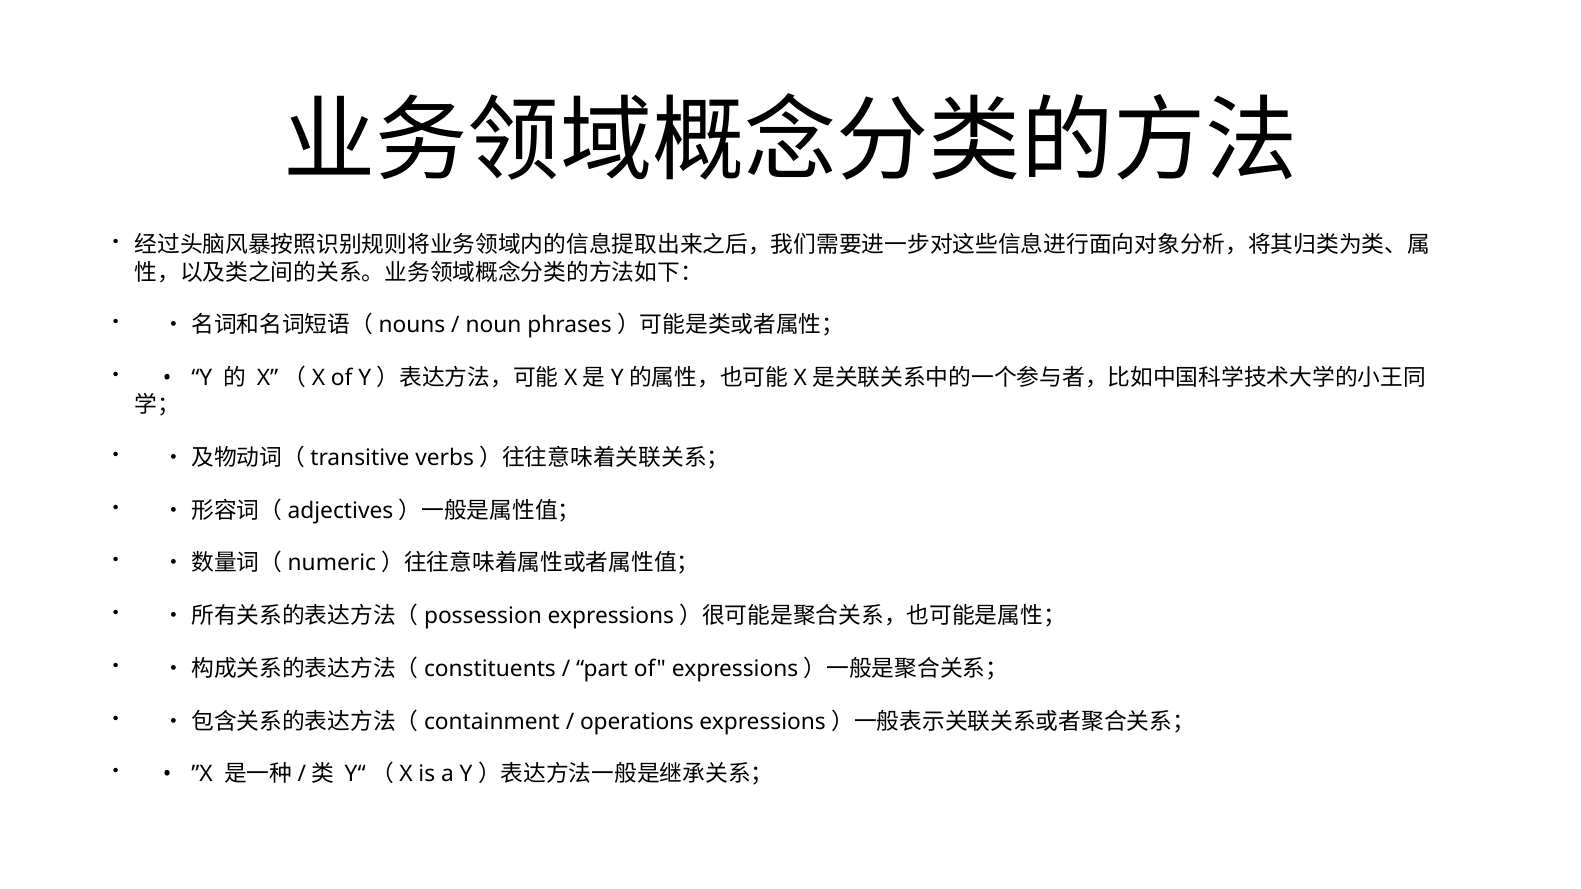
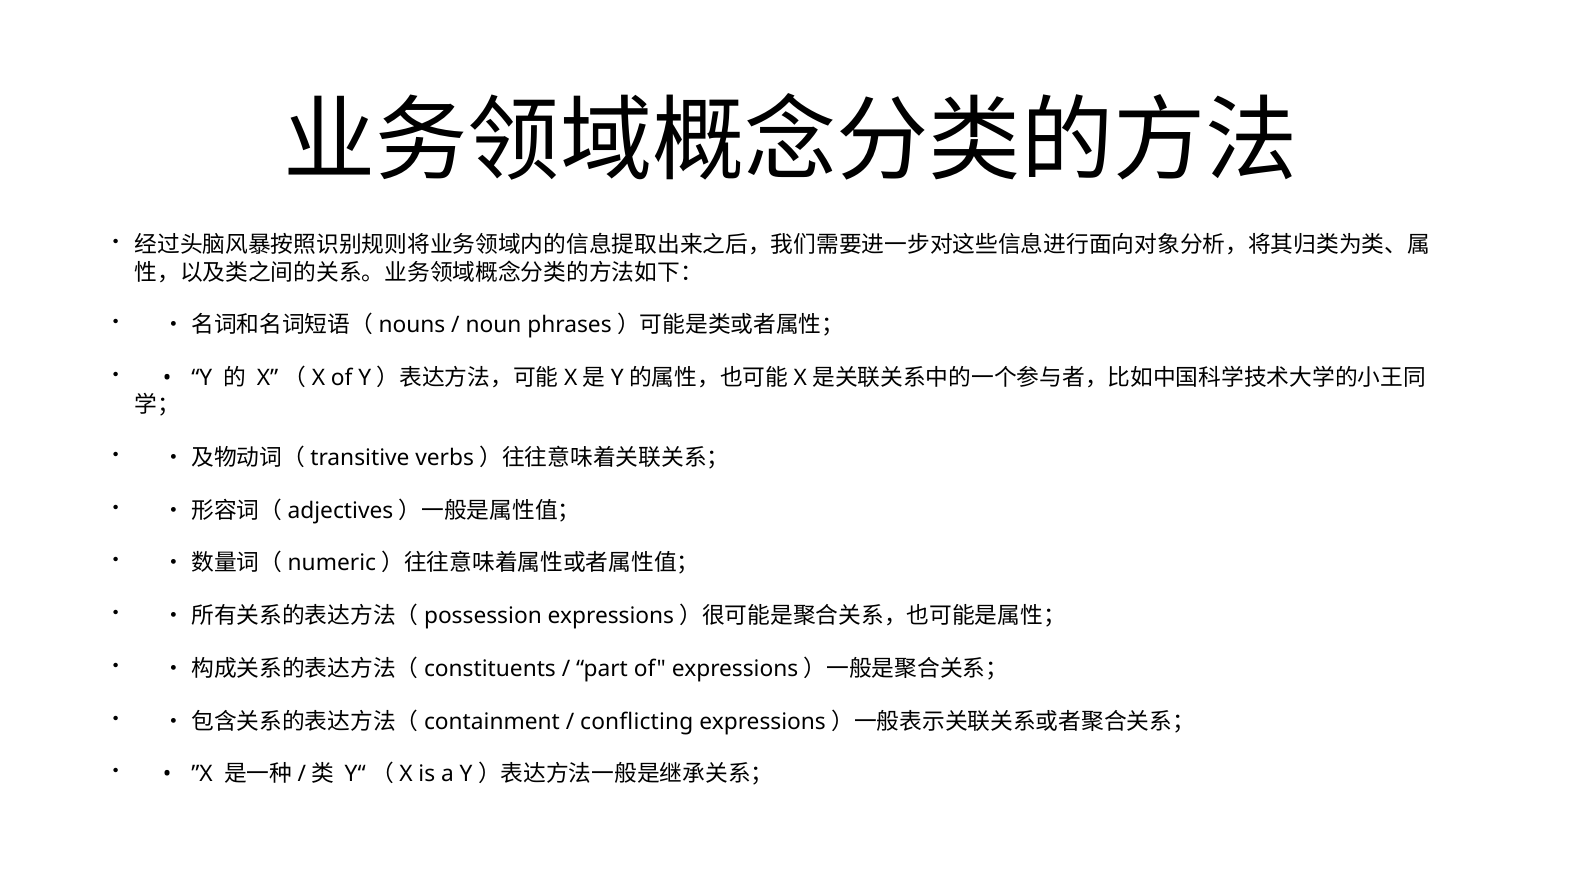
operations: operations -> conflicting (637, 722)
